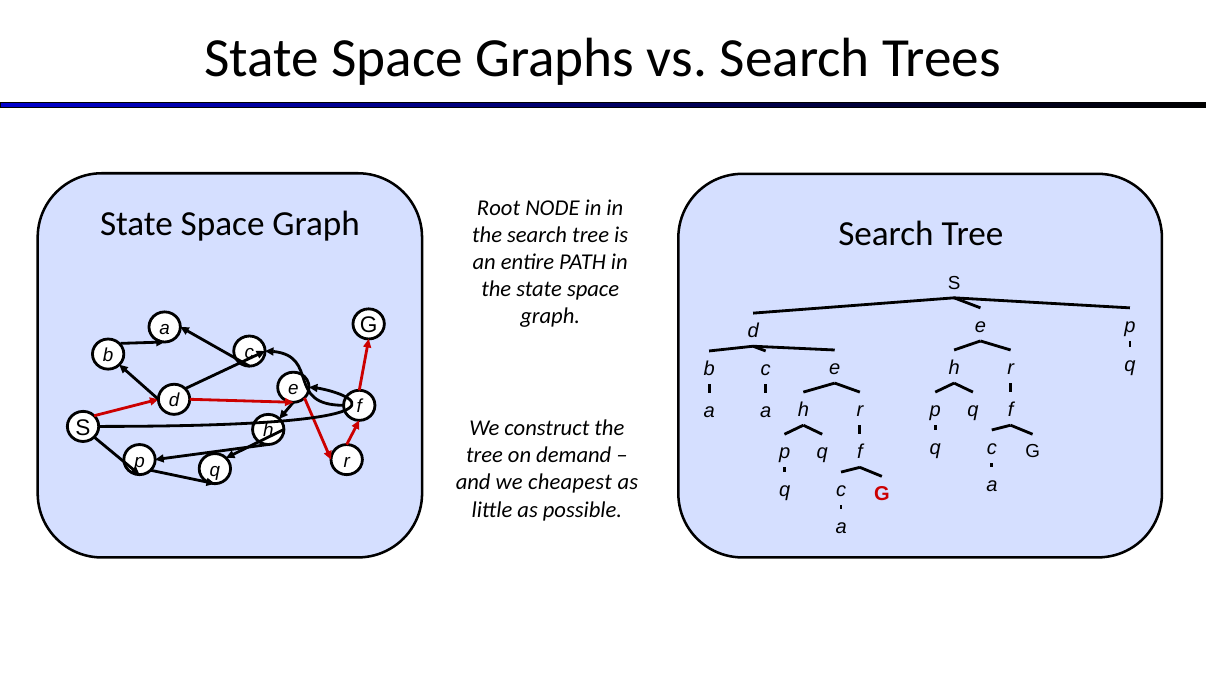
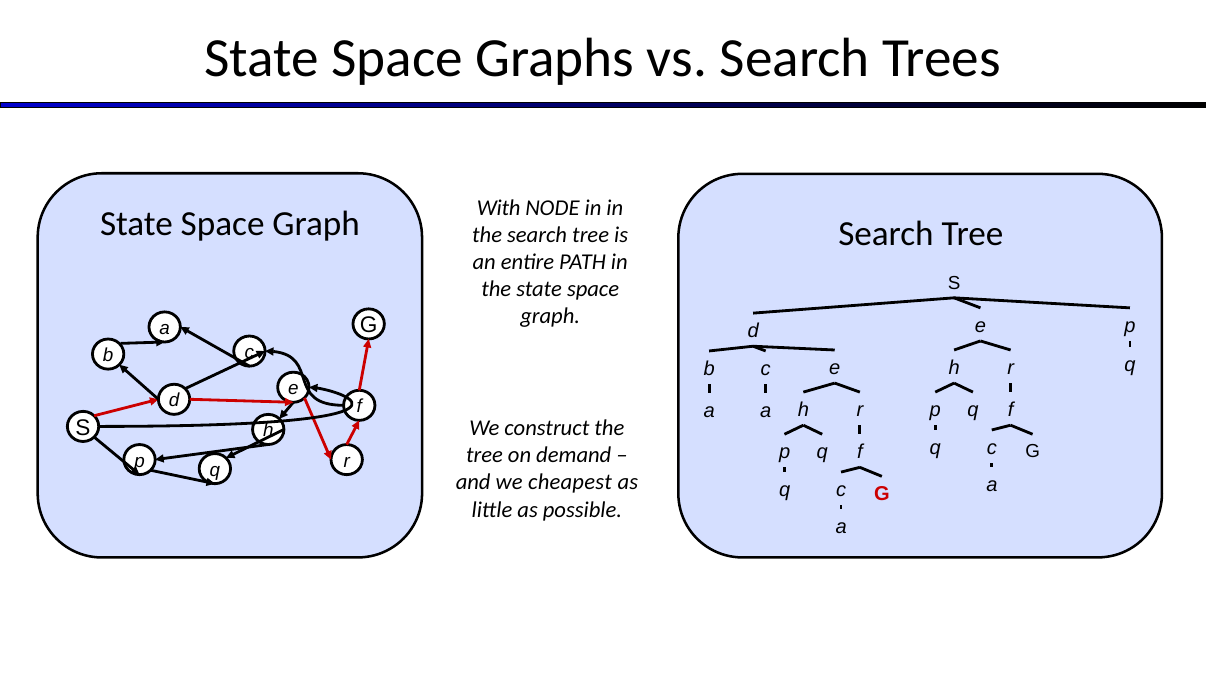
Root: Root -> With (499, 208)
